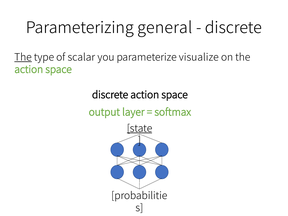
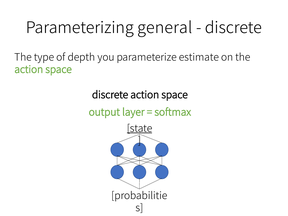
The underline: present -> none (23, 57)
scalar: scalar -> depth (81, 57)
visualize: visualize -> estimate (199, 57)
